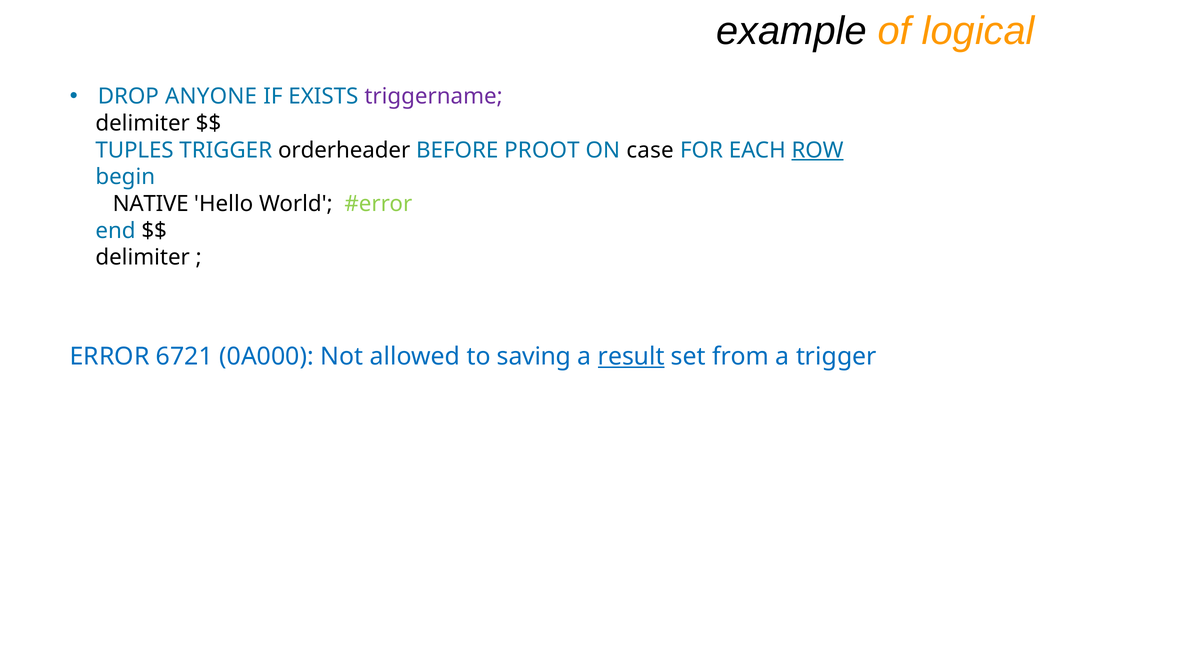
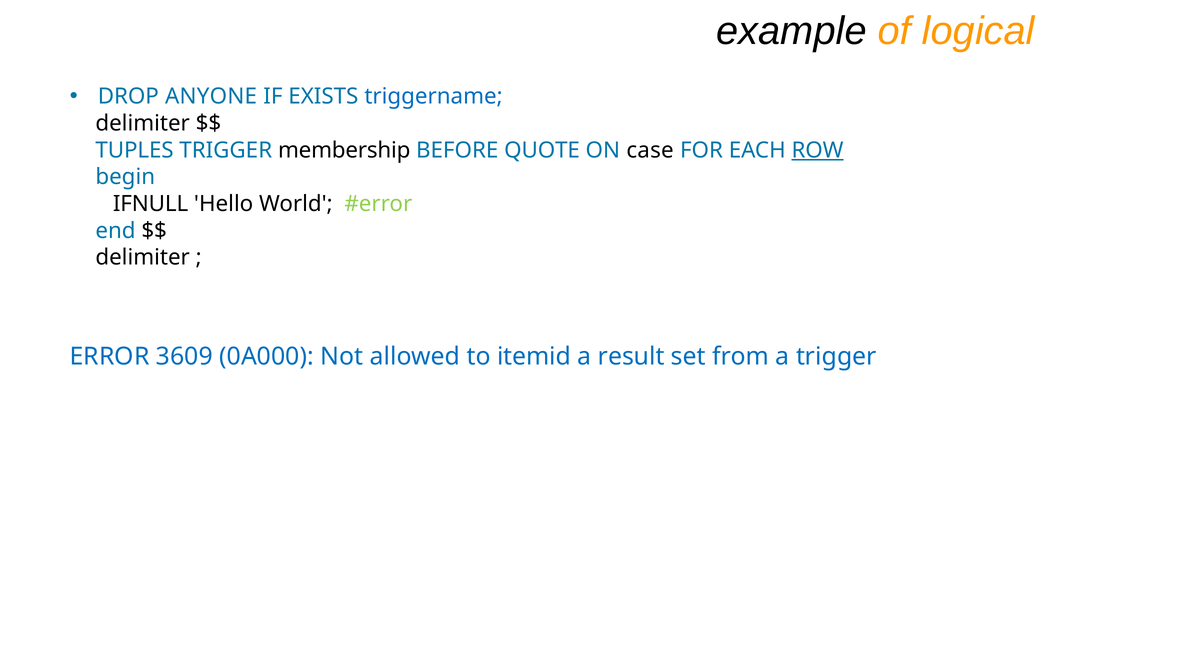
triggername colour: purple -> blue (434, 96)
orderheader: orderheader -> membership (344, 150)
PROOT: PROOT -> QUOTE (542, 150)
NATIVE: NATIVE -> IFNULL (151, 204)
6721: 6721 -> 3609 (184, 357)
saving: saving -> itemid (534, 357)
result underline: present -> none (631, 357)
